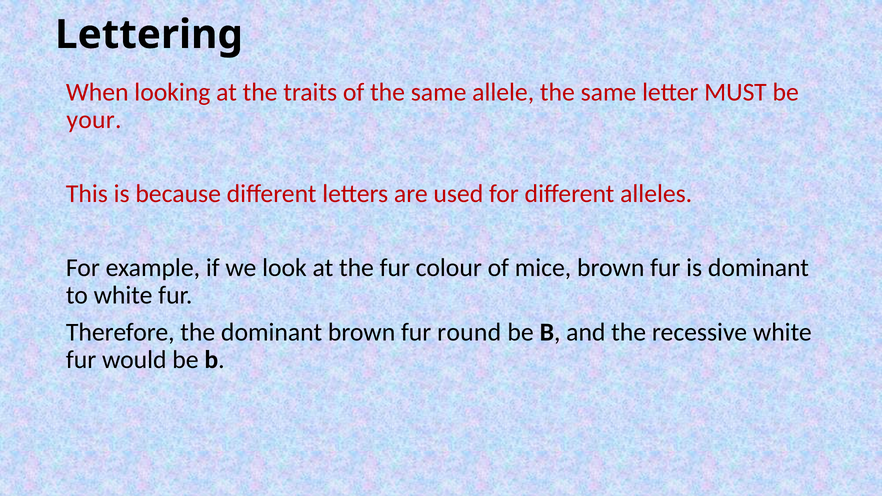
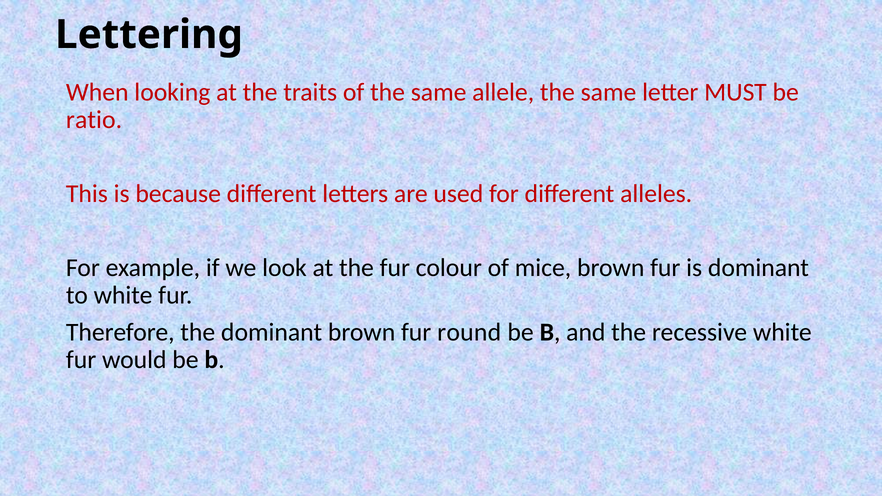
your: your -> ratio (94, 120)
